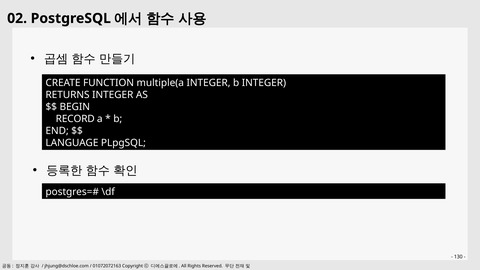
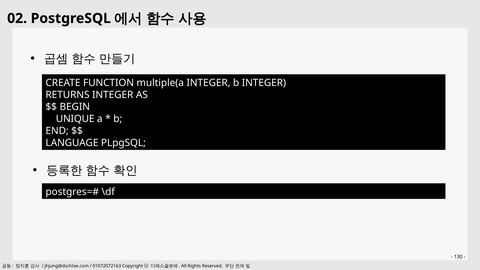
RECORD: RECORD -> UNIQUE (75, 119)
